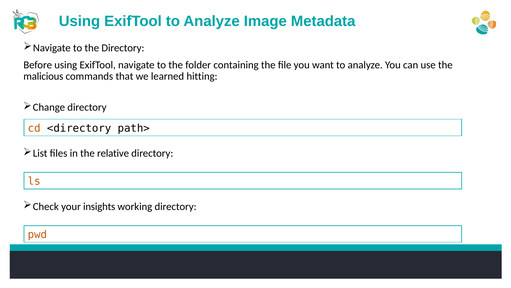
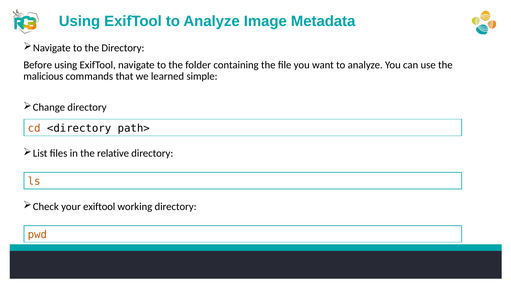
hitting: hitting -> simple (202, 76)
your insights: insights -> exiftool (99, 206)
